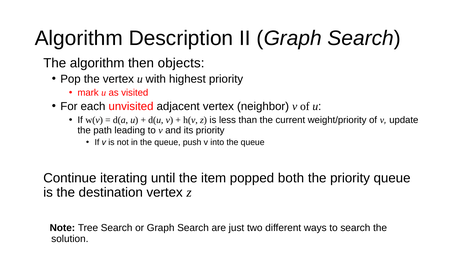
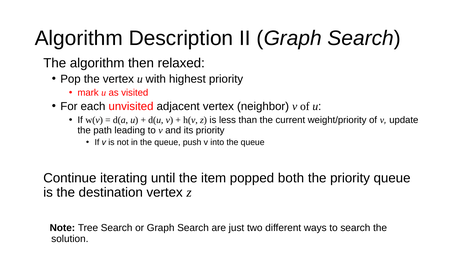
objects: objects -> relaxed (181, 63)
